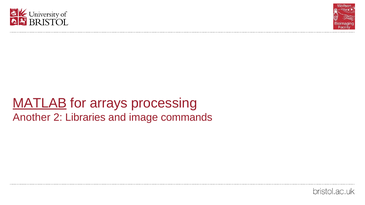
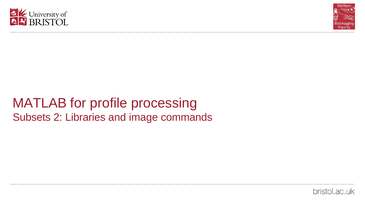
MATLAB underline: present -> none (40, 103)
arrays: arrays -> profile (109, 103)
Another: Another -> Subsets (32, 118)
